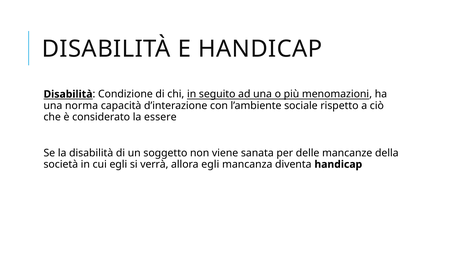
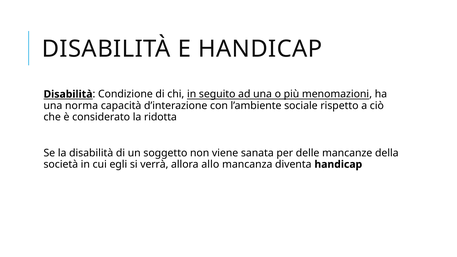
essere: essere -> ridotta (160, 117)
allora egli: egli -> allo (210, 164)
